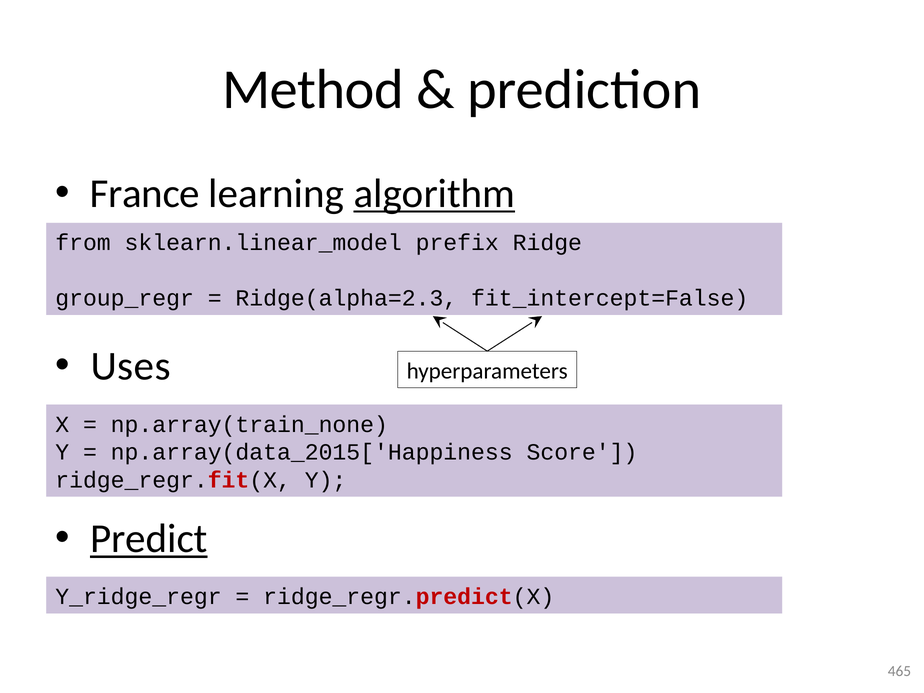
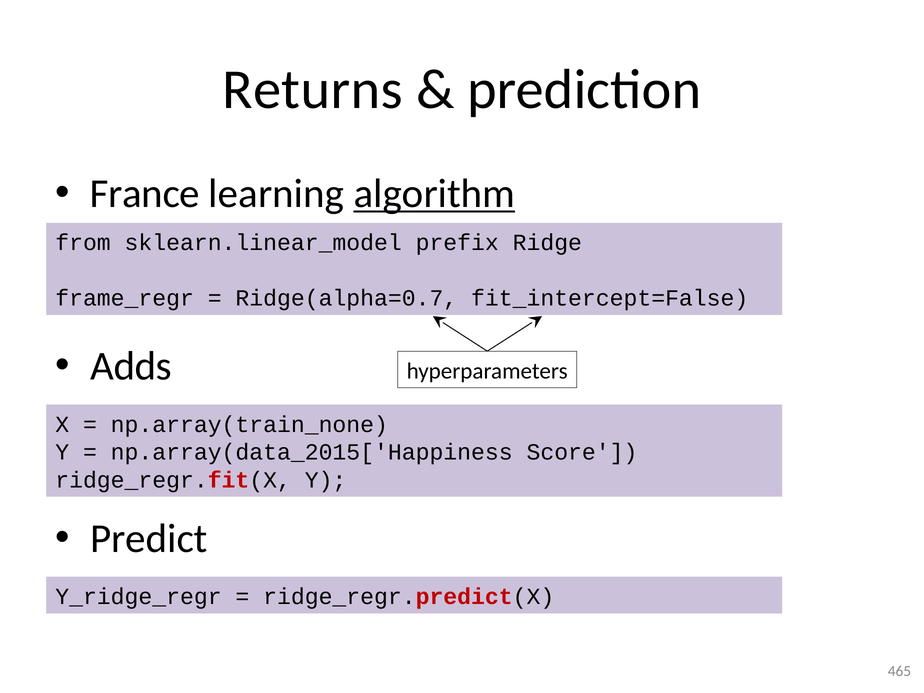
Method: Method -> Returns (312, 89)
group_regr: group_regr -> frame_regr (125, 298)
Ridge(alpha=2.3: Ridge(alpha=2.3 -> Ridge(alpha=0.7 (346, 298)
Uses: Uses -> Adds (131, 366)
Predict underline: present -> none (149, 539)
